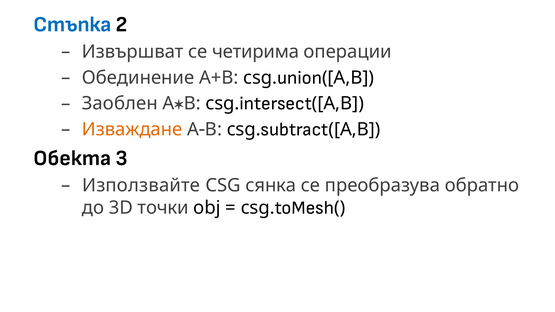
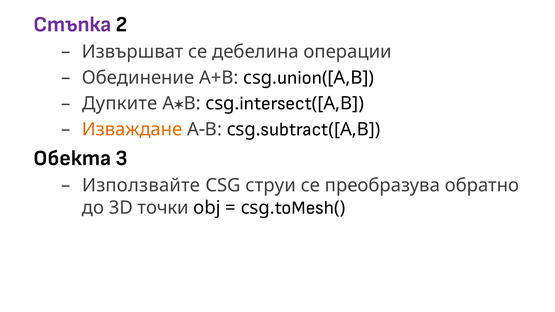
Стъпка colour: blue -> purple (72, 24)
четирима: четирима -> дебелина (256, 52)
Заоблен: Заоблен -> Дупките (120, 104)
сянка: сянка -> струи (271, 186)
